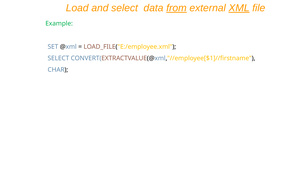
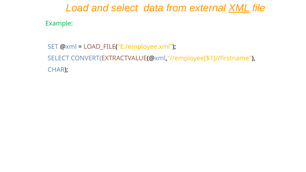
from underline: present -> none (176, 8)
